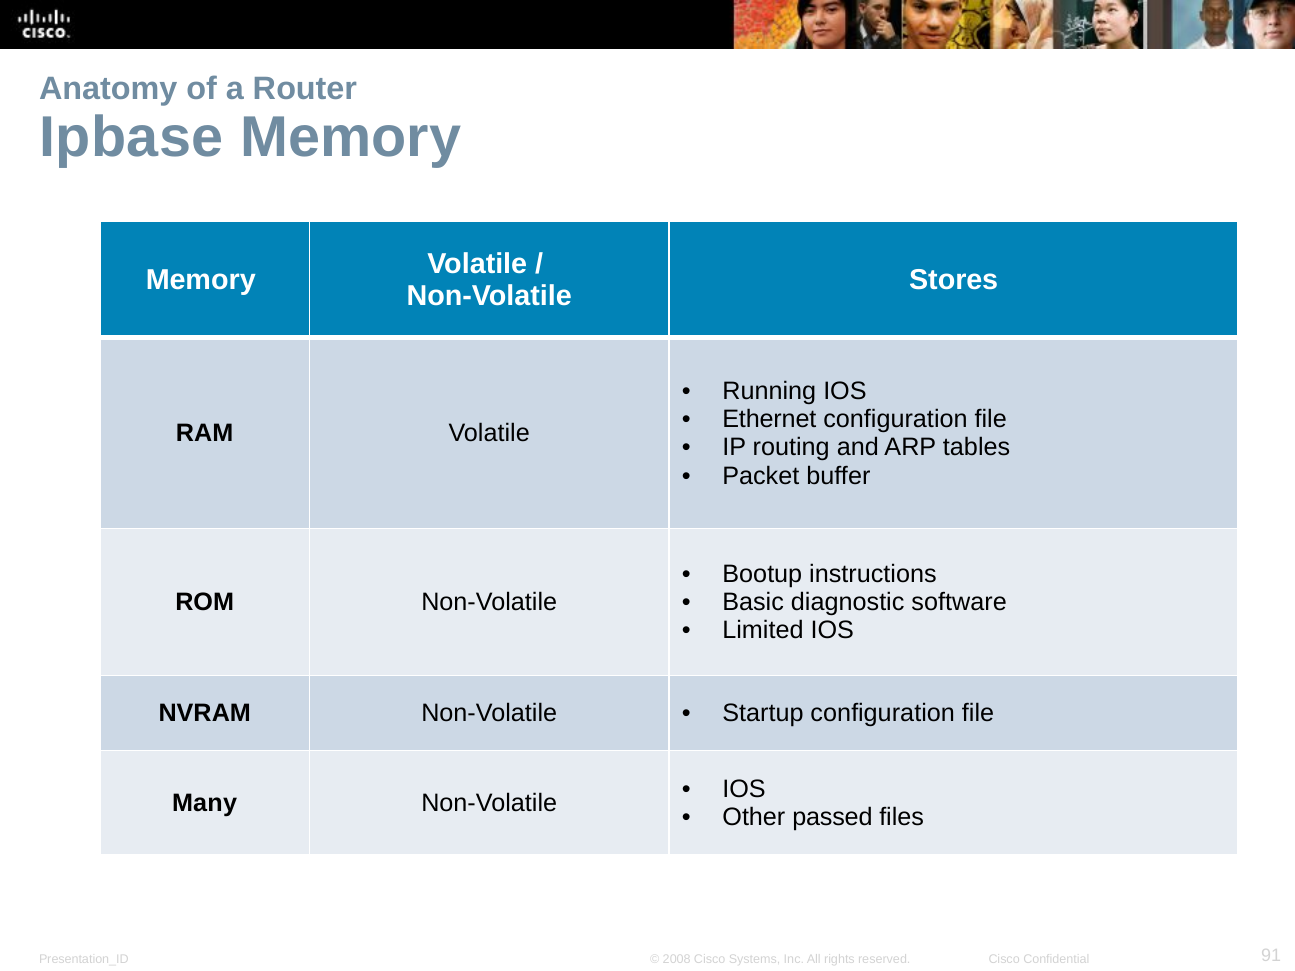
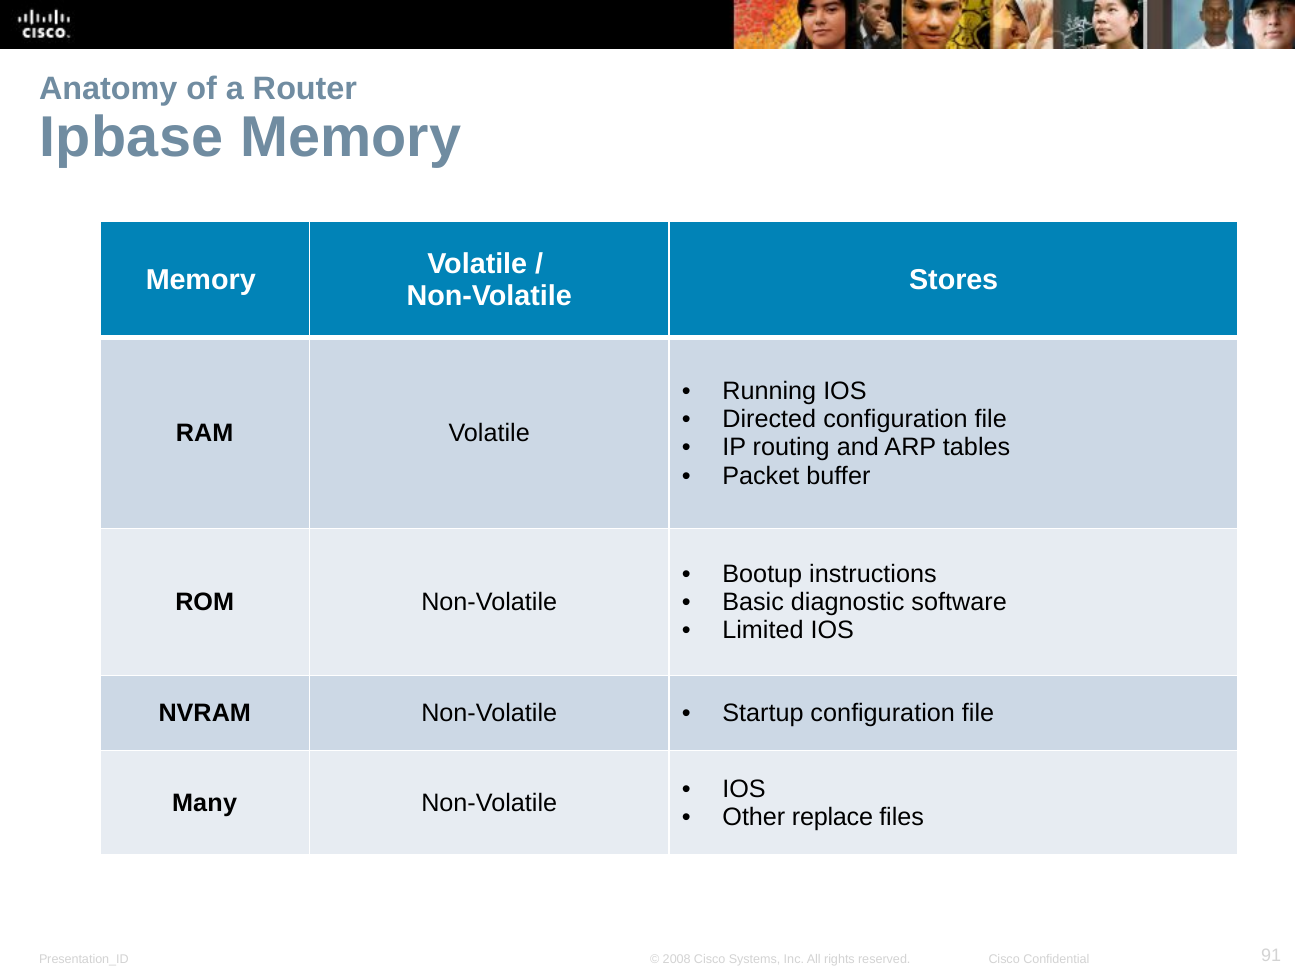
Ethernet: Ethernet -> Directed (769, 419)
passed: passed -> replace (832, 817)
